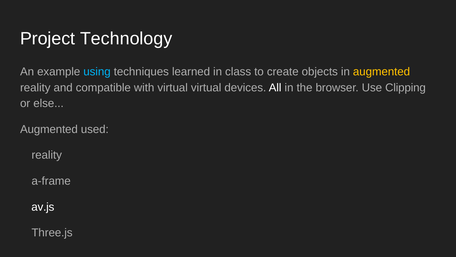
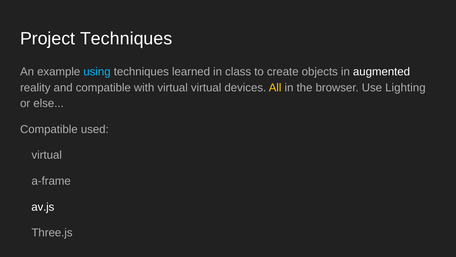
Project Technology: Technology -> Techniques (126, 39)
augmented colour: yellow -> white (382, 72)
All colour: white -> yellow (275, 87)
Clipping: Clipping -> Lighting (405, 87)
Augmented: Augmented -> Compatible (49, 129)
reality: reality -> virtual (47, 155)
